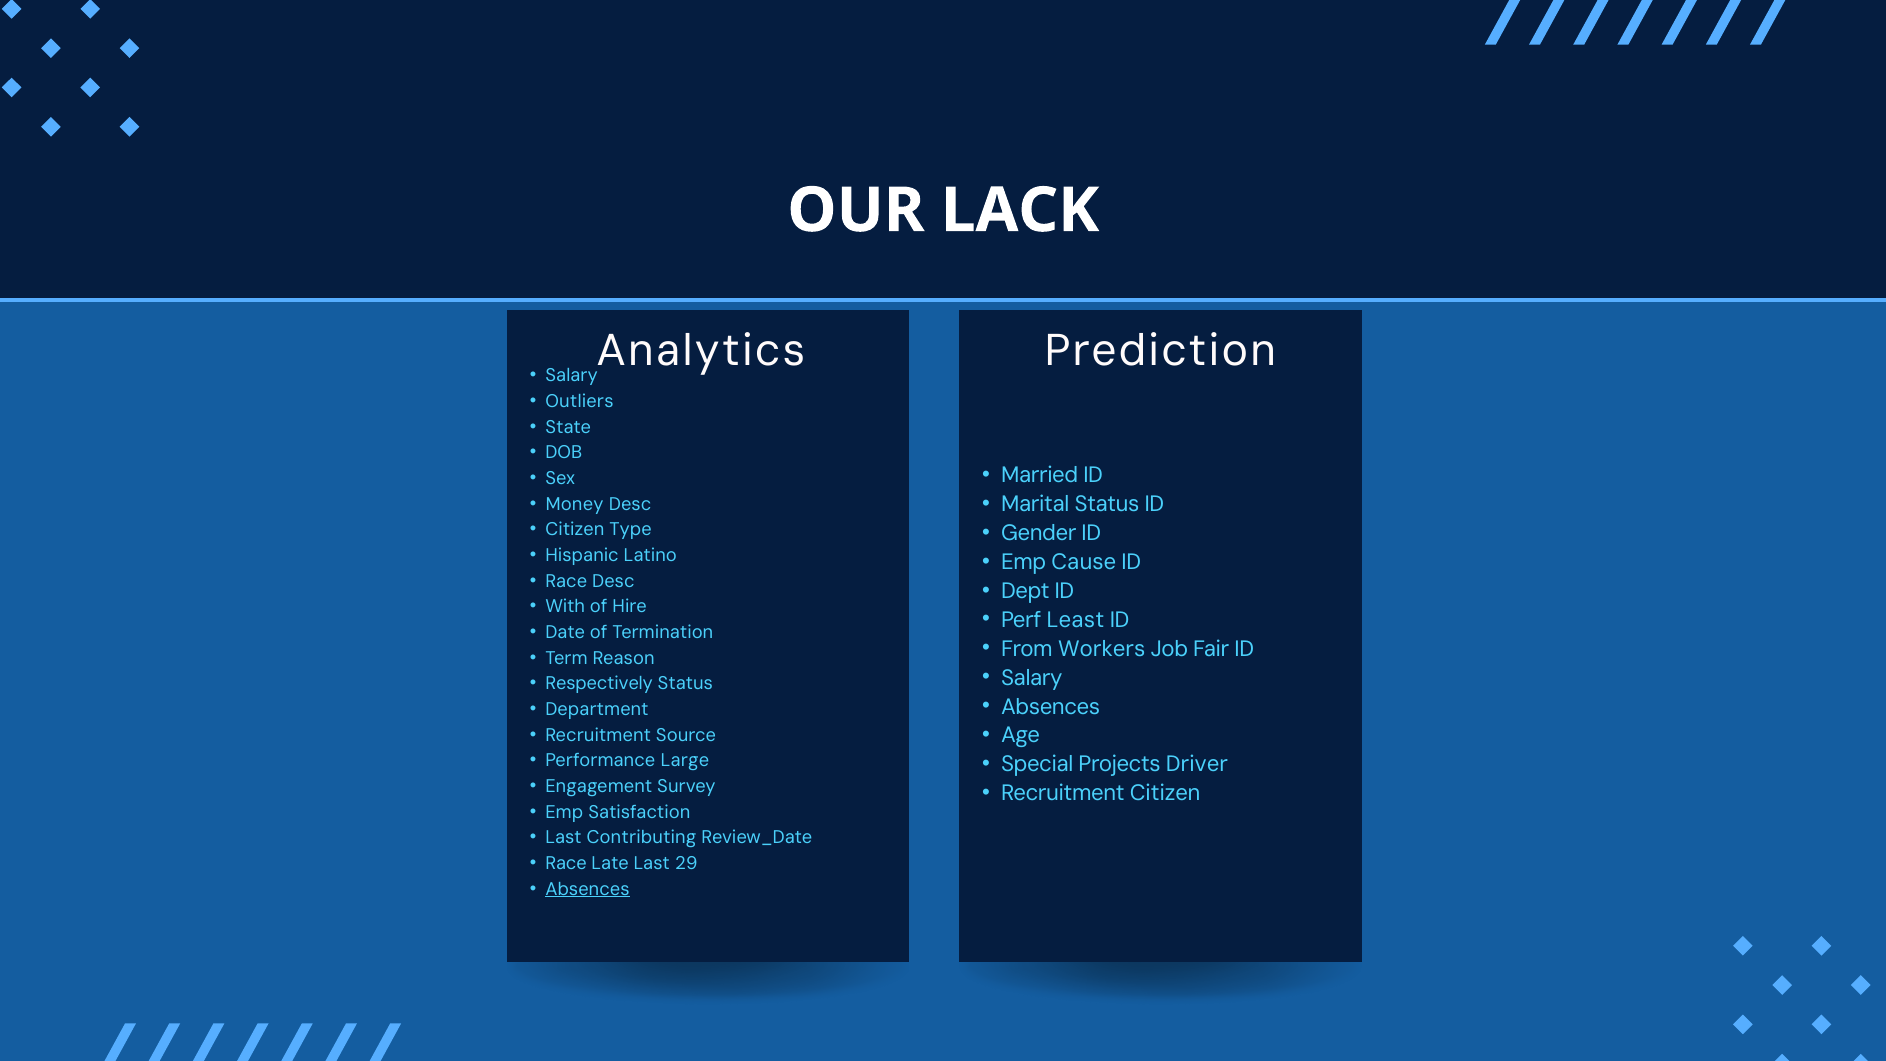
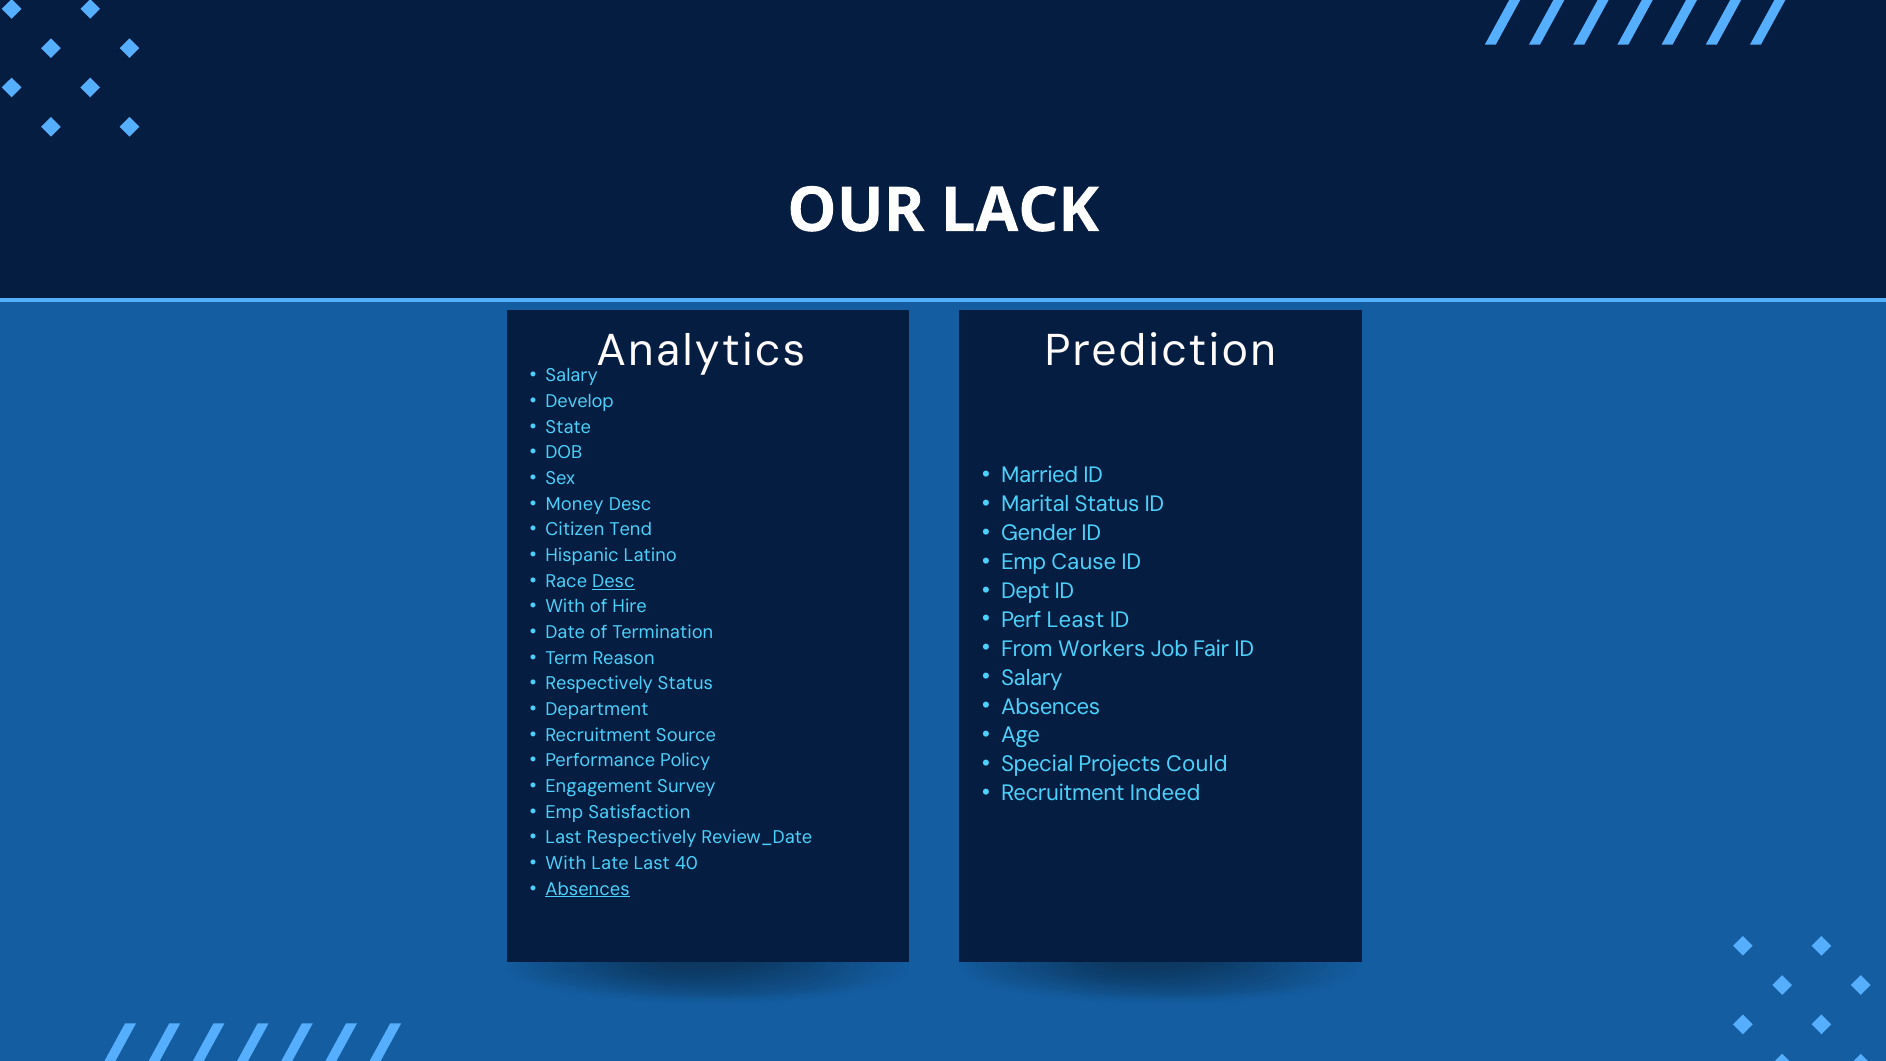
Outliers: Outliers -> Develop (580, 402)
Type: Type -> Tend (631, 530)
Desc underline: none -> present (613, 581)
Large: Large -> Policy (685, 761)
Driver: Driver -> Could (1197, 764)
Recruitment Citizen: Citizen -> Indeed (1165, 793)
Last Contributing: Contributing -> Respectively (642, 838)
Race: Race -> With (566, 863)
29: 29 -> 40 (686, 863)
